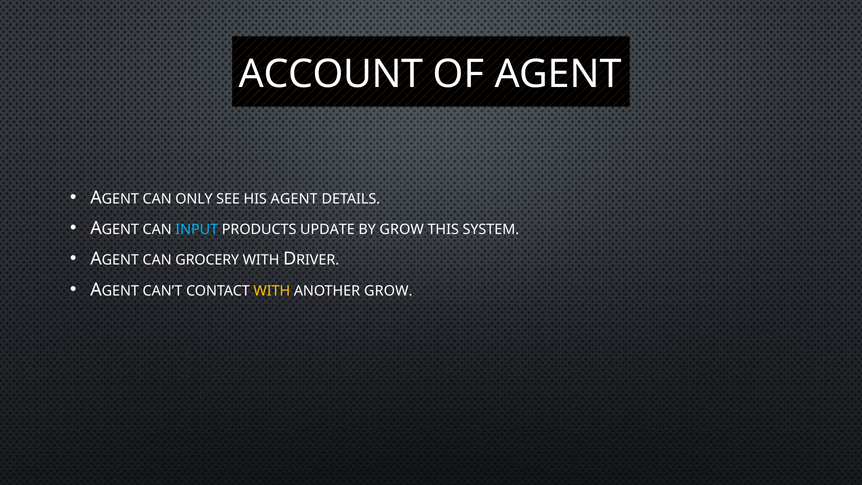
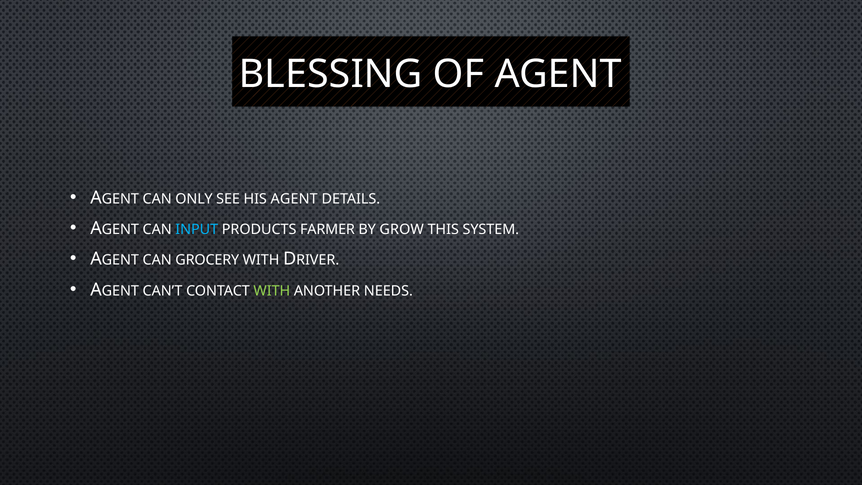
ACCOUNT: ACCOUNT -> BLESSING (331, 74)
UPDATE: UPDATE -> FARMER (327, 230)
WITH colour: yellow -> light green (272, 291)
ANOTHER GROW: GROW -> NEEDS (388, 291)
